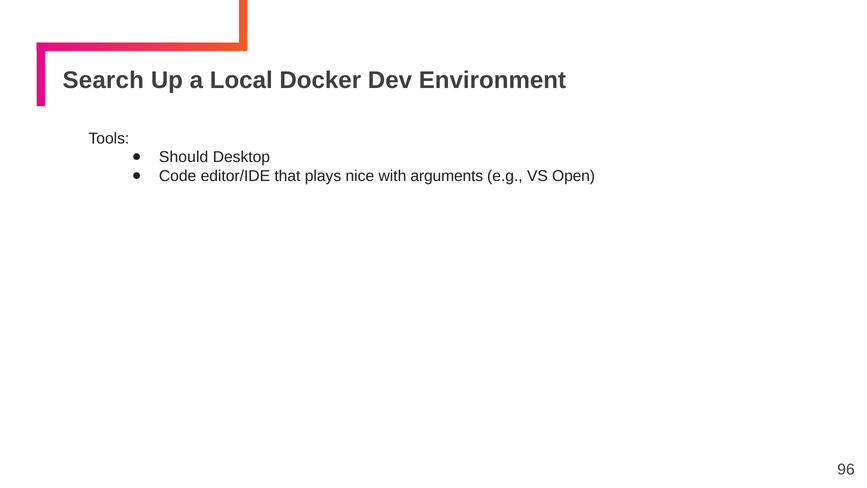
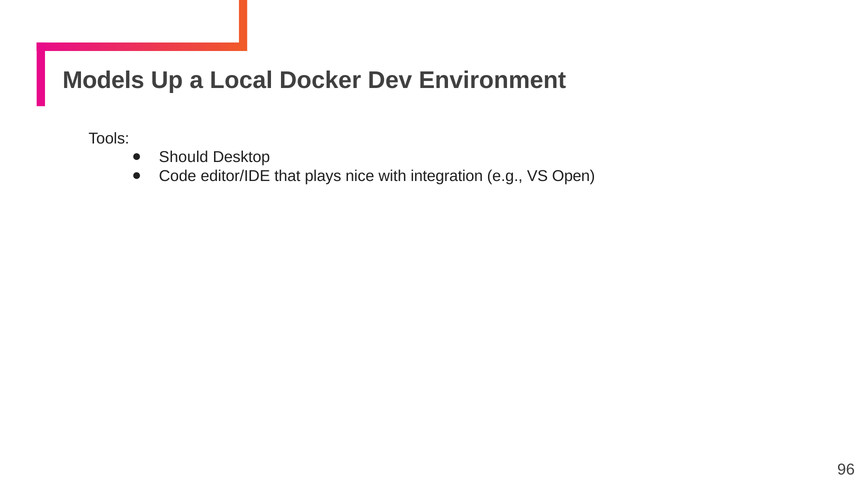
Search: Search -> Models (103, 80)
arguments: arguments -> integration (447, 176)
